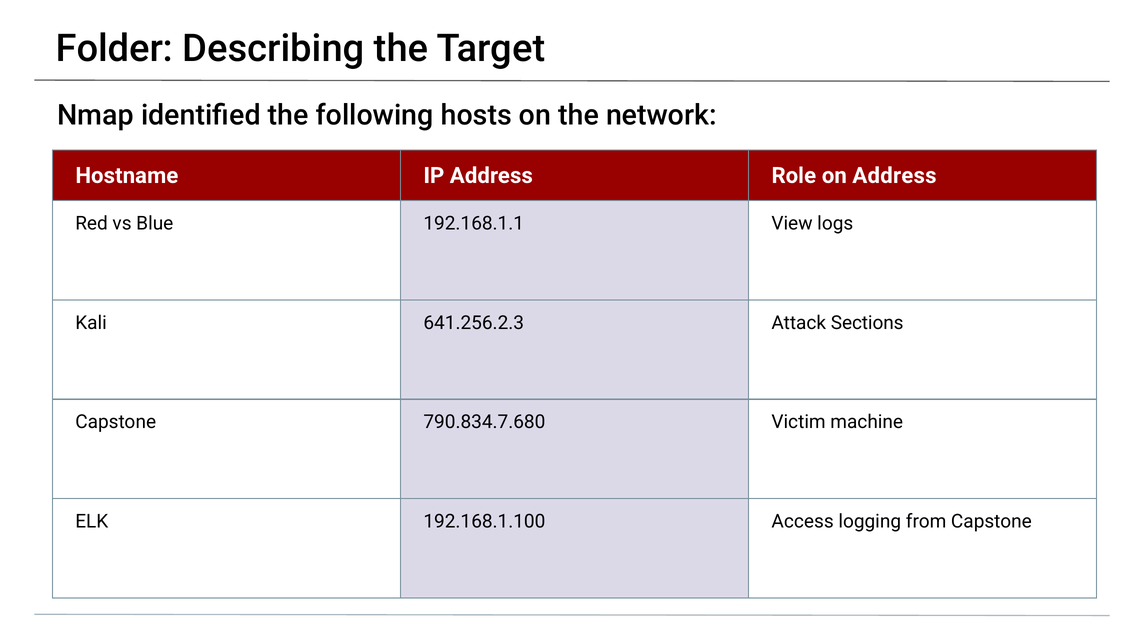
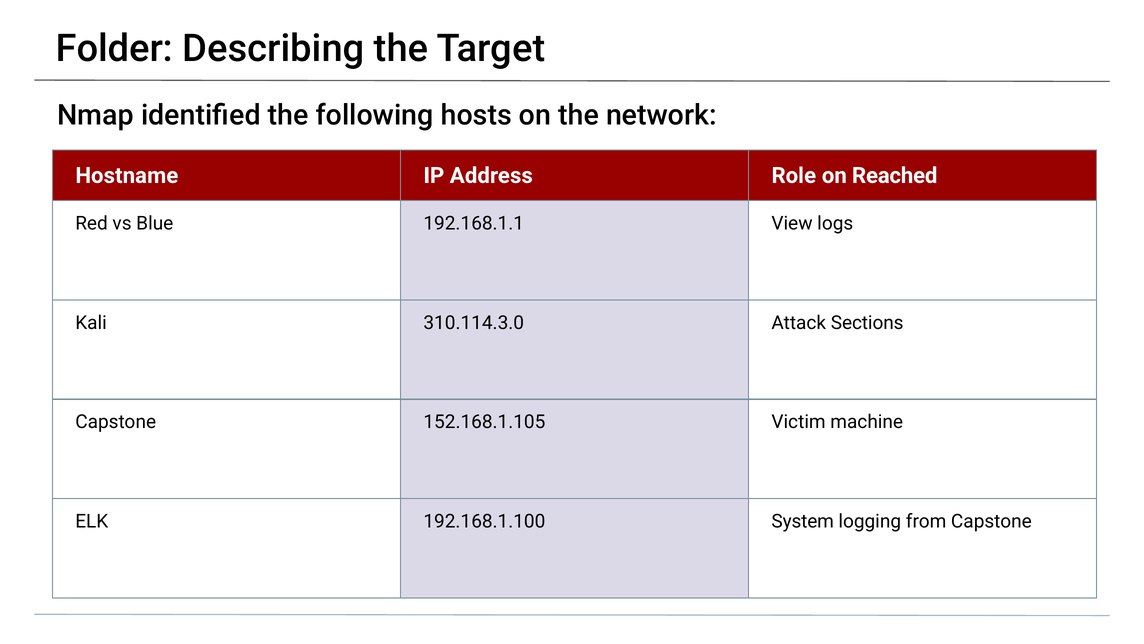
on Address: Address -> Reached (895, 175)
641.256.2.3: 641.256.2.3 -> 310.114.3.0 (474, 323)
790.834.7.680: 790.834.7.680 -> 152.168.1.105 (484, 422)
Access: Access -> System (803, 521)
